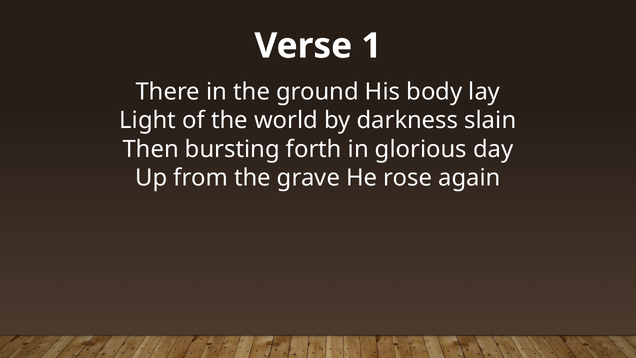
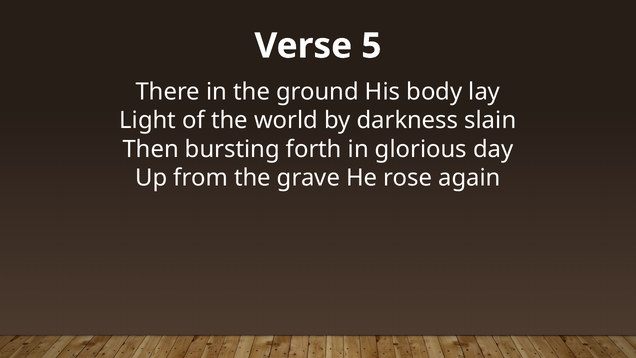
1: 1 -> 5 (371, 46)
